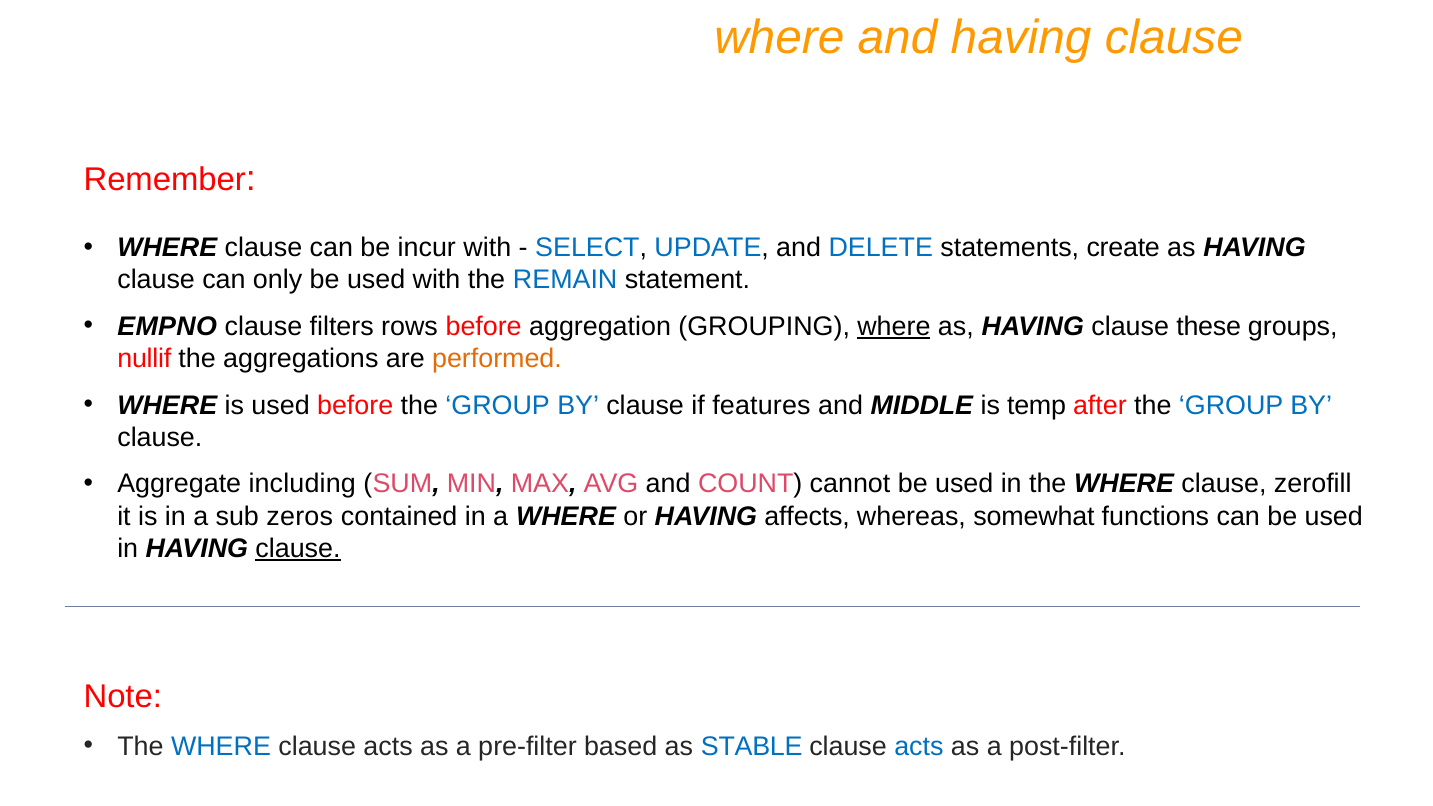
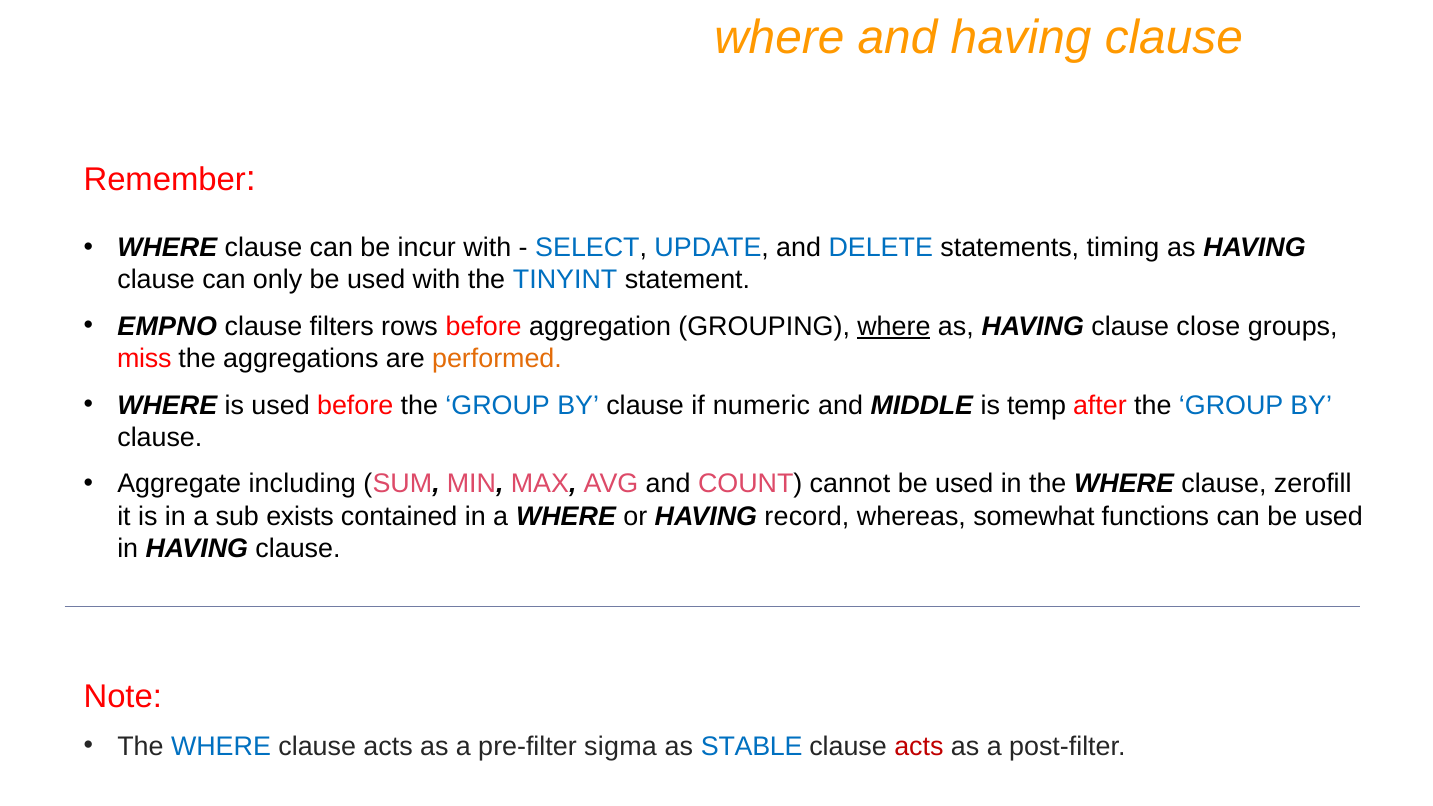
create: create -> timing (1123, 248)
REMAIN: REMAIN -> TINYINT (565, 280)
these: these -> close (1208, 326)
nullif: nullif -> miss (144, 359)
features: features -> numeric (761, 405)
zeros: zeros -> exists (300, 516)
affects: affects -> record (807, 516)
clause underline: present -> none (298, 548)
based: based -> sigma (620, 746)
acts colour: blue -> red (919, 746)
